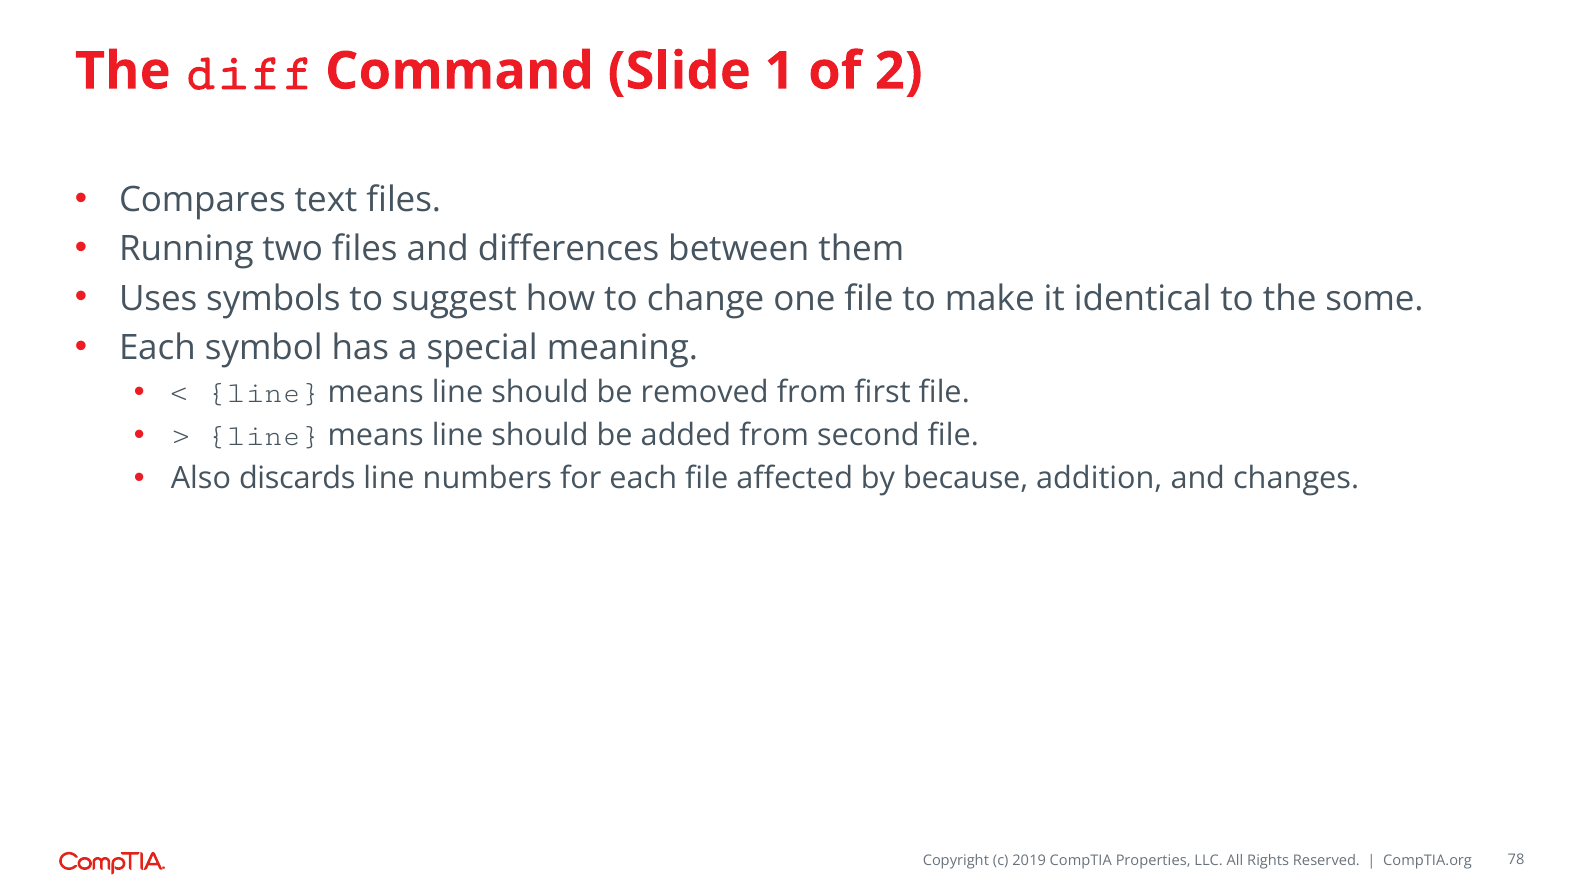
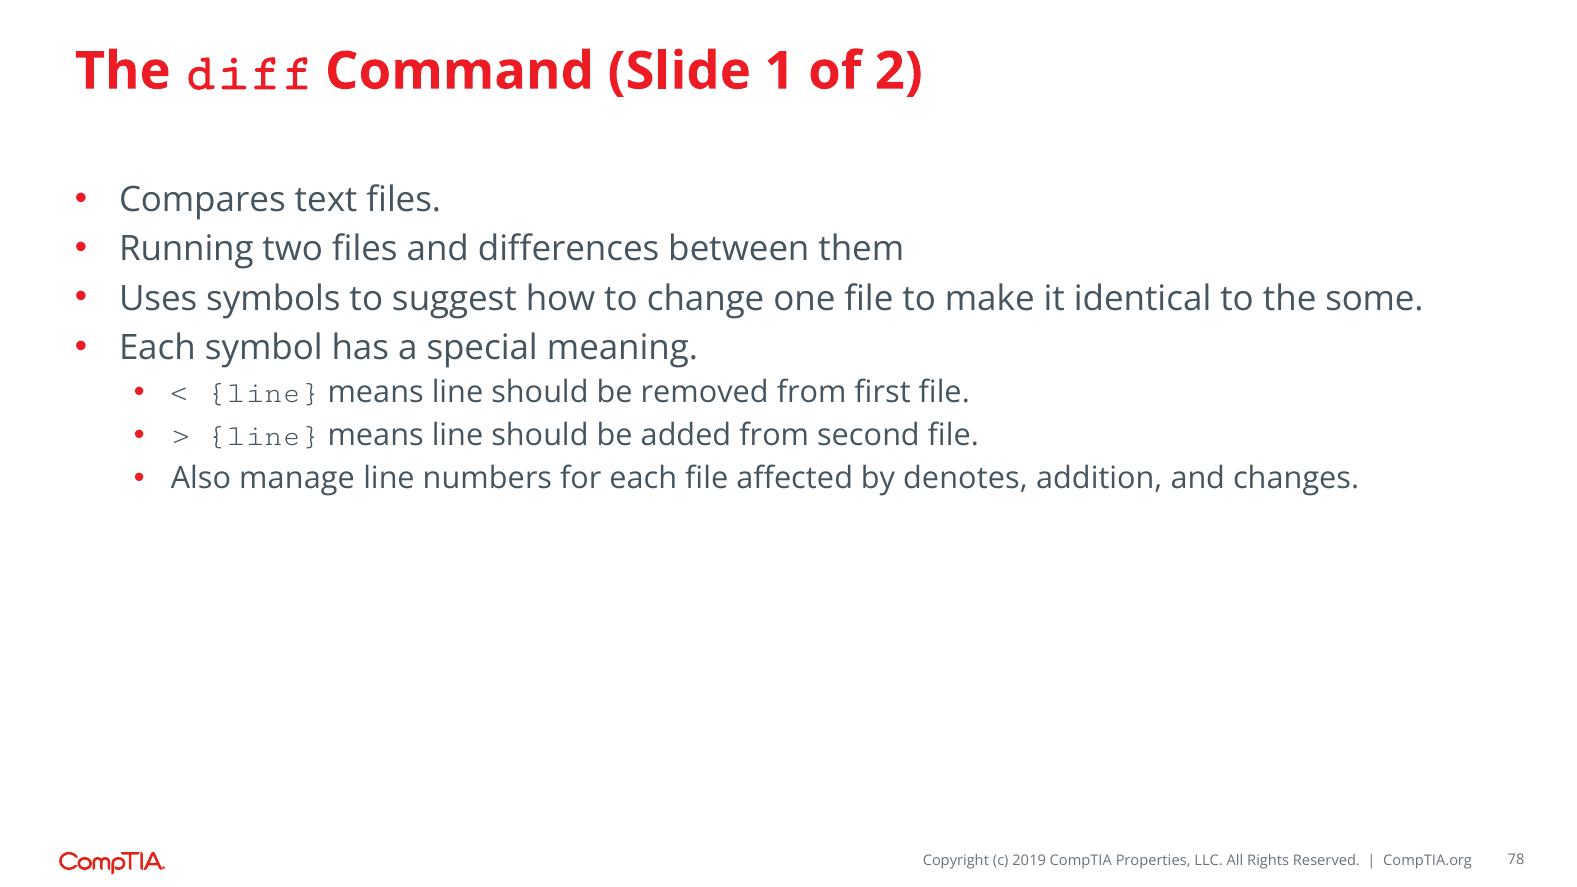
discards: discards -> manage (297, 479)
because: because -> denotes (965, 479)
